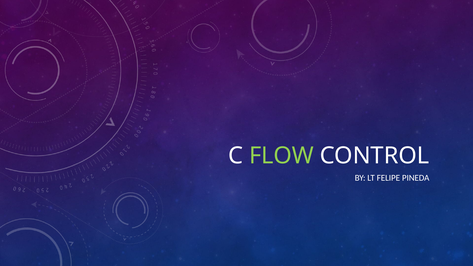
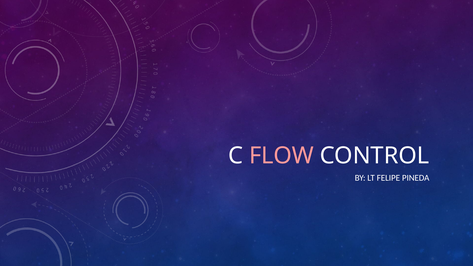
FLOW colour: light green -> pink (282, 156)
